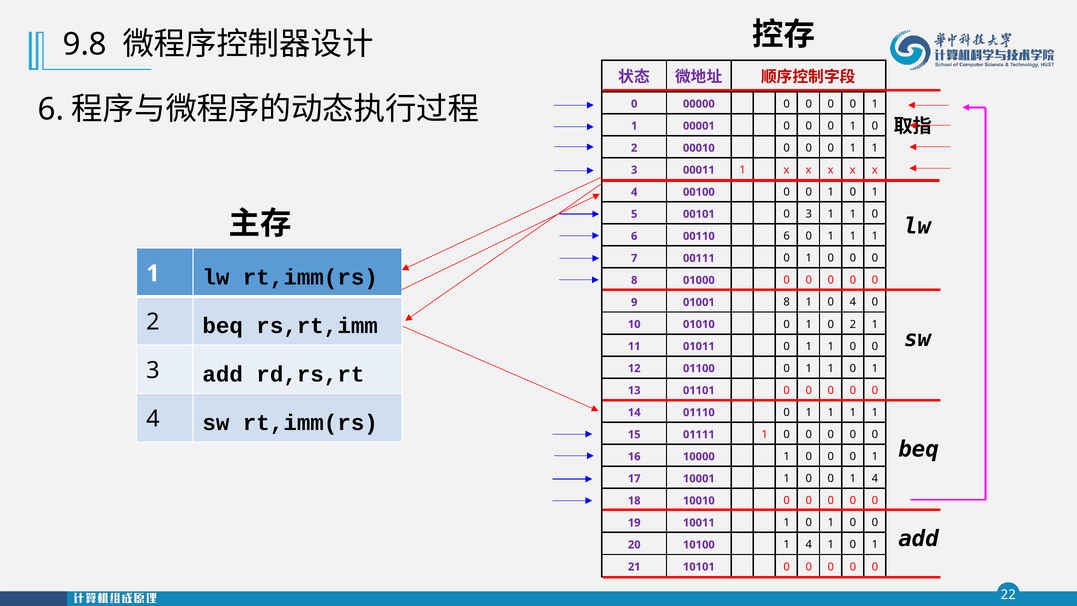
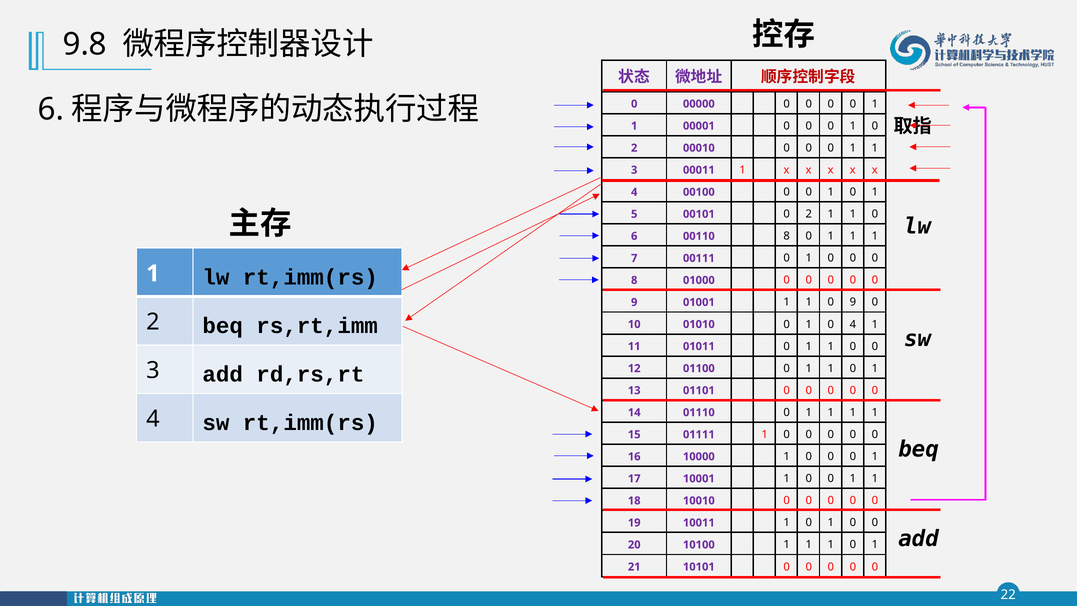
00101 0 3: 3 -> 2 (809, 214)
00110 6: 6 -> 8 (787, 236)
01001 8: 8 -> 1 (787, 302)
1 0 4: 4 -> 9 (853, 302)
2: 2 -> 4 (853, 324)
4: 4 -> 1 (875, 478)
10100 1 4: 4 -> 1 (809, 545)
